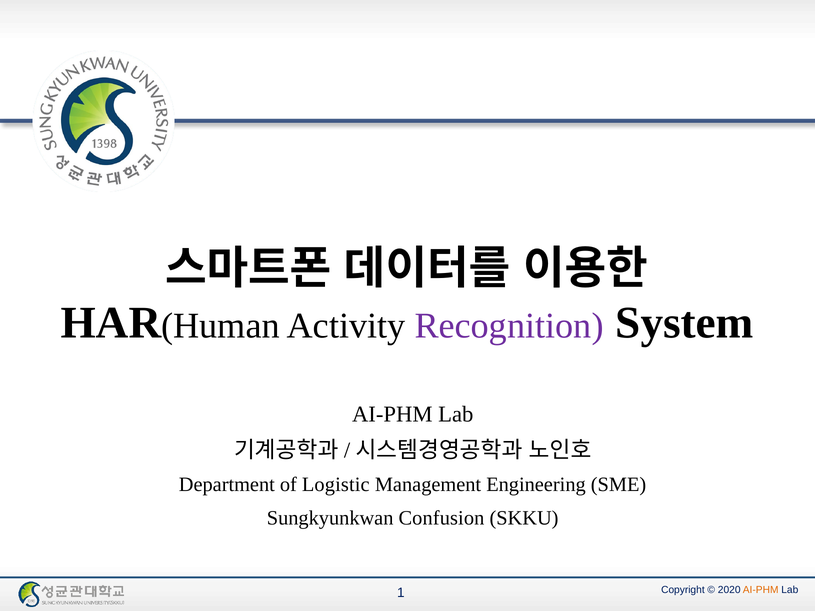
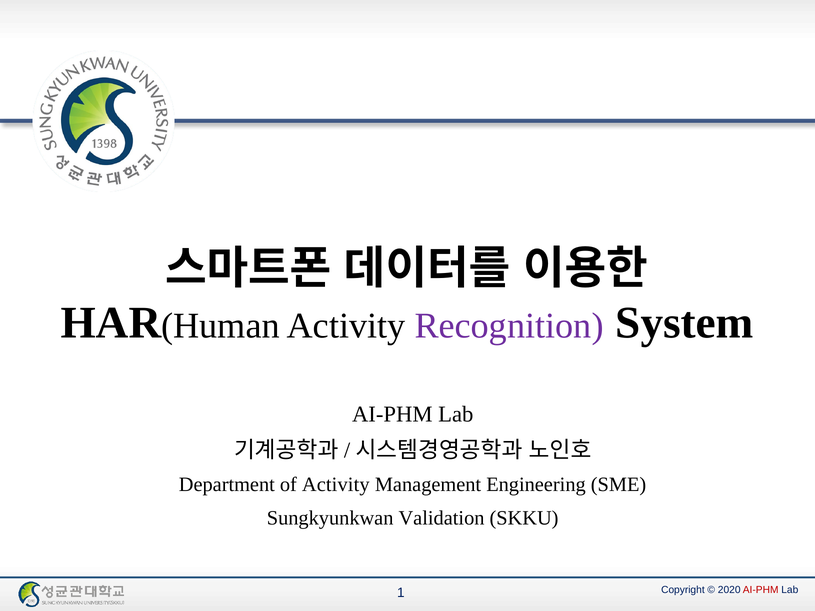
of Logistic: Logistic -> Activity (336, 485)
Confusion: Confusion -> Validation (442, 518)
AI-PHM colour: orange -> red (761, 590)
